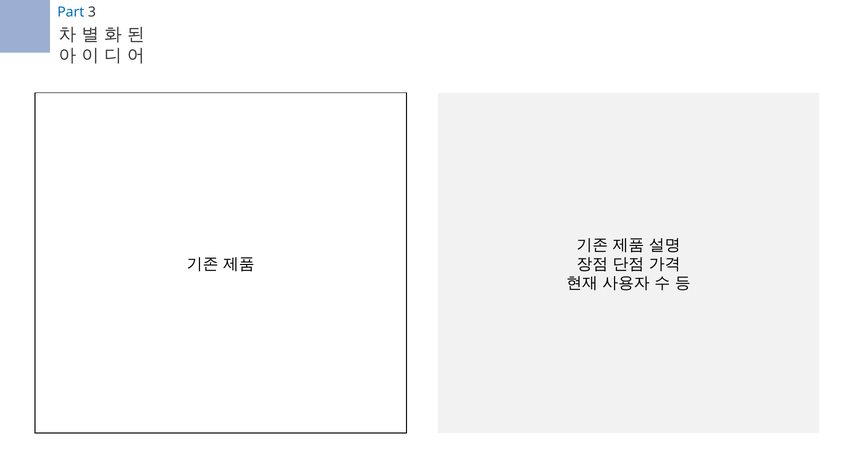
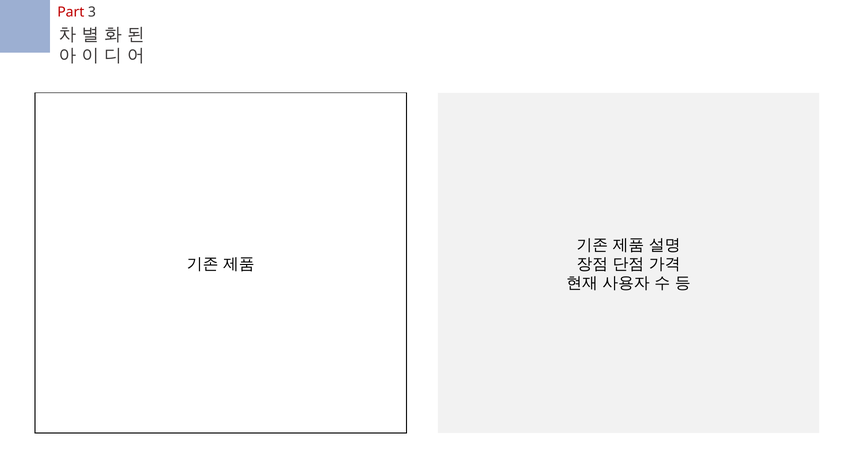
Part colour: blue -> red (71, 12)
